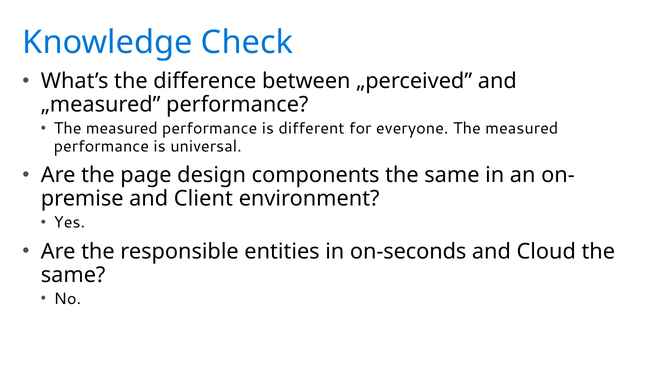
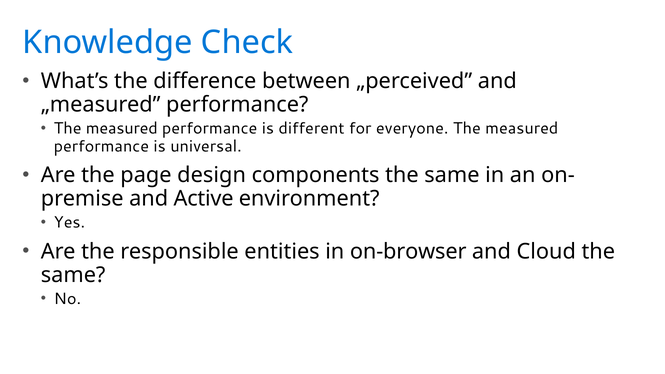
Client: Client -> Active (204, 199)
on-seconds: on-seconds -> on-browser (408, 251)
